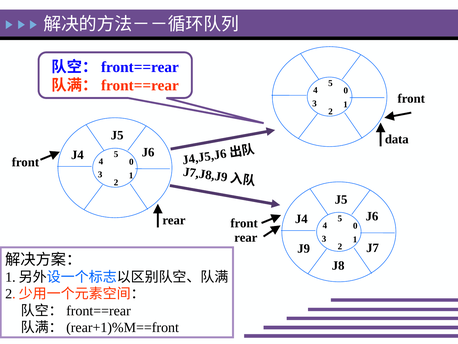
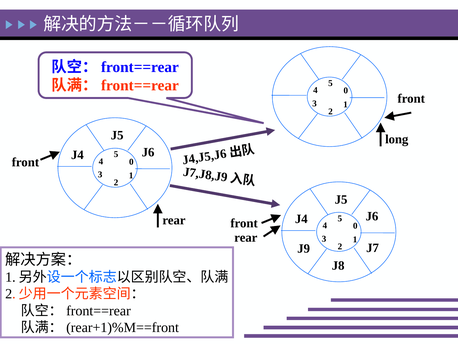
data: data -> long (397, 139)
